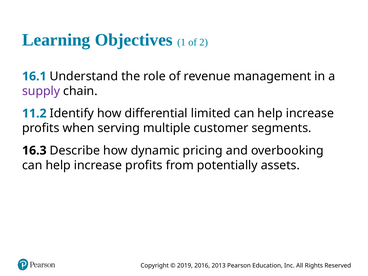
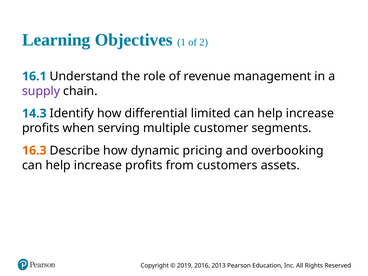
11.2: 11.2 -> 14.3 (34, 113)
16.3 colour: black -> orange (34, 151)
potentially: potentially -> customers (227, 165)
